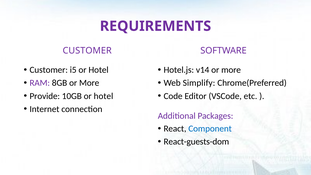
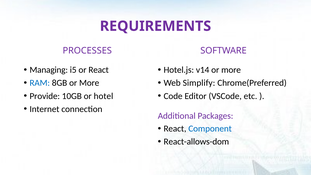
CUSTOMER: CUSTOMER -> PROCESSES (87, 51)
Customer: Customer -> Managing (49, 70)
i5 or Hotel: Hotel -> React (99, 70)
RAM colour: purple -> blue (40, 83)
React-guests-dom: React-guests-dom -> React-allows-dom (196, 142)
